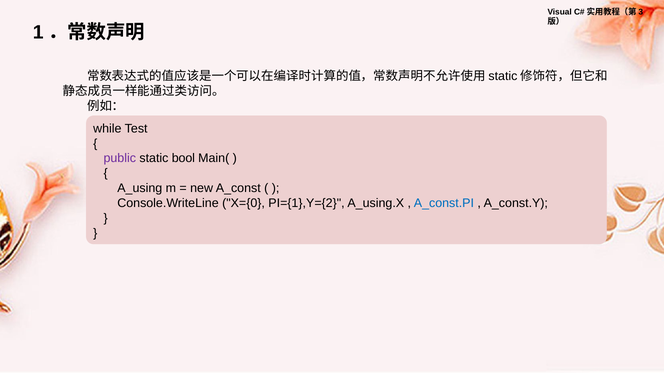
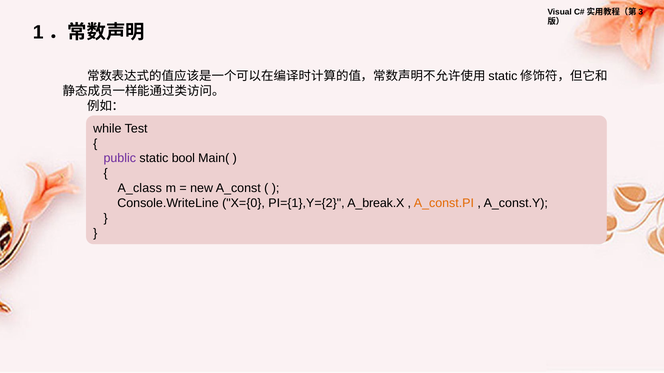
A_using: A_using -> A_class (140, 188)
A_using.X: A_using.X -> A_break.X (376, 203)
A_const.PI colour: blue -> orange (444, 203)
